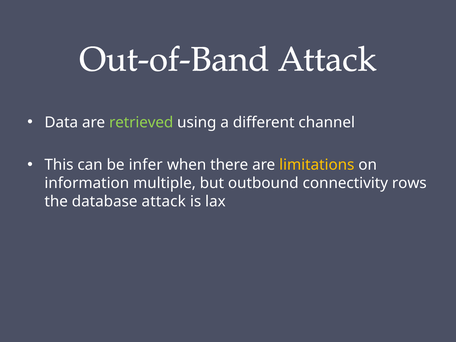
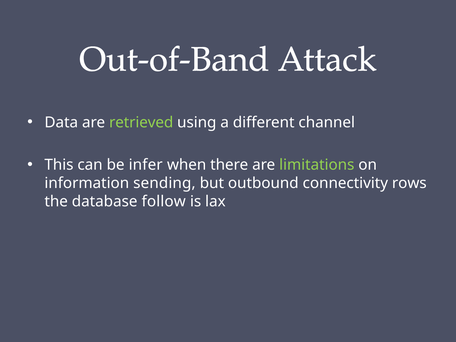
limitations colour: yellow -> light green (317, 165)
multiple: multiple -> sending (164, 183)
database attack: attack -> follow (164, 201)
